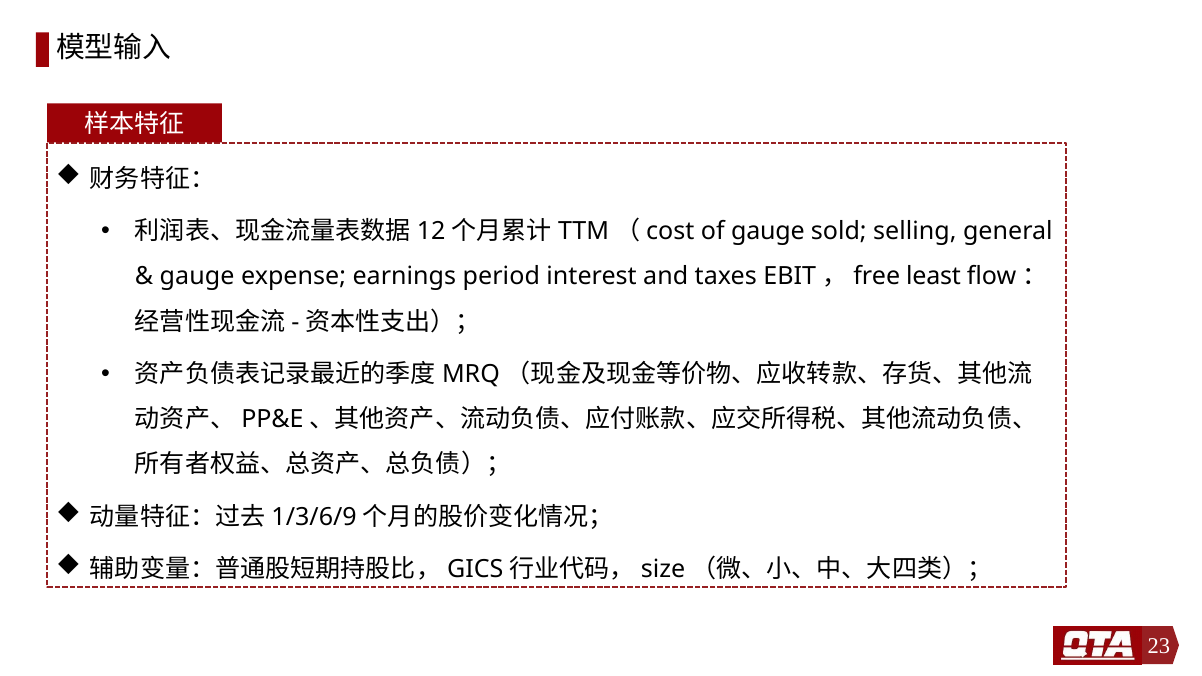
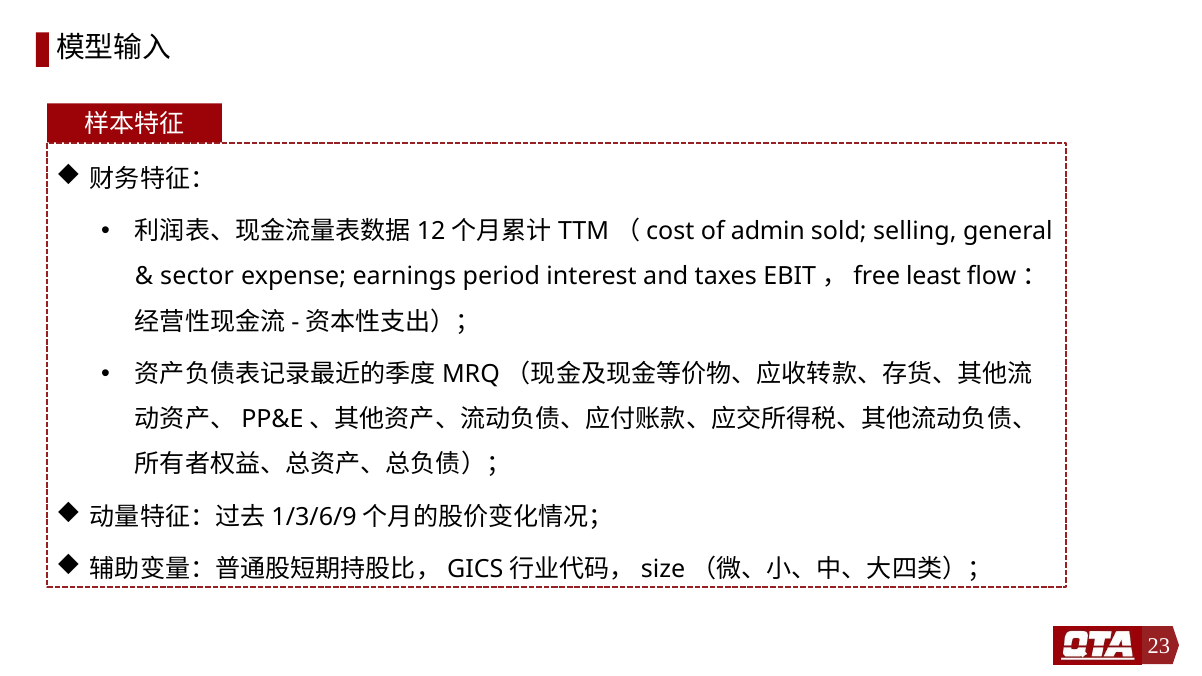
of gauge: gauge -> admin (768, 232)
gauge: gauge -> sector (197, 277)
